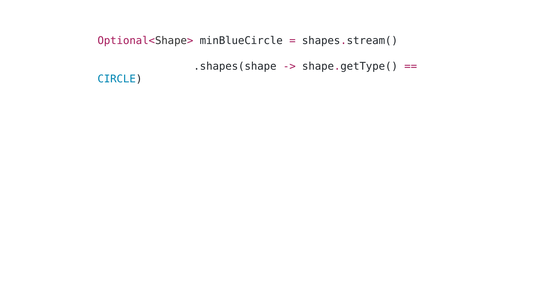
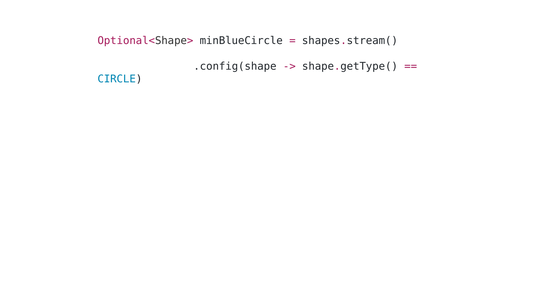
.shapes(shape: .shapes(shape -> .config(shape (235, 66)
